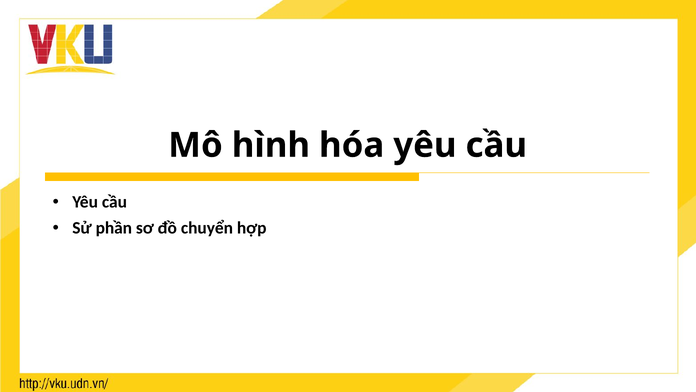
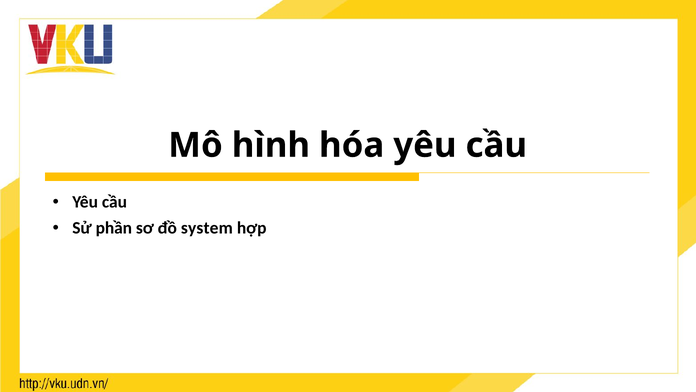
chuyển: chuyển -> system (207, 228)
